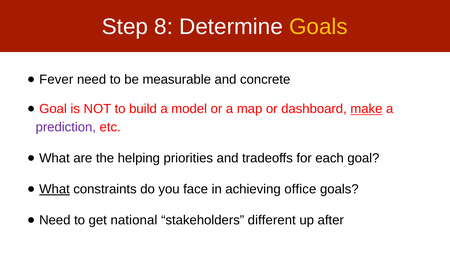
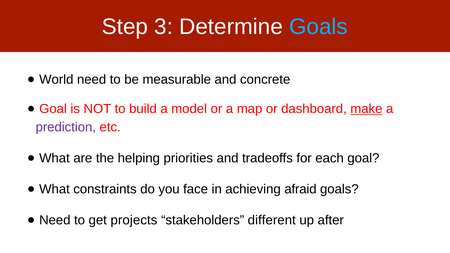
8: 8 -> 3 (164, 27)
Goals colour: yellow -> light blue (318, 27)
Fever: Fever -> World (56, 80)
What underline: present -> none (54, 189)
office: office -> afraid (300, 189)
national: national -> projects (134, 220)
